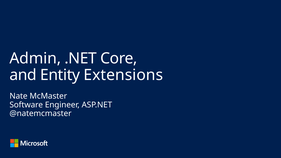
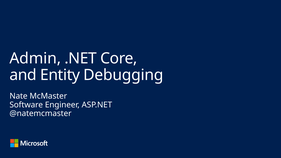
Extensions: Extensions -> Debugging (123, 75)
